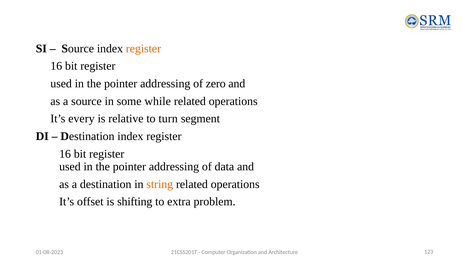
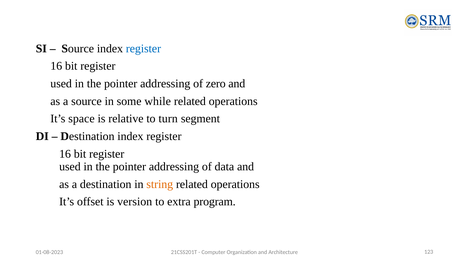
register colour: orange -> blue (143, 49)
every: every -> space (81, 119)
shifting: shifting -> version (135, 202)
problem: problem -> program (215, 202)
